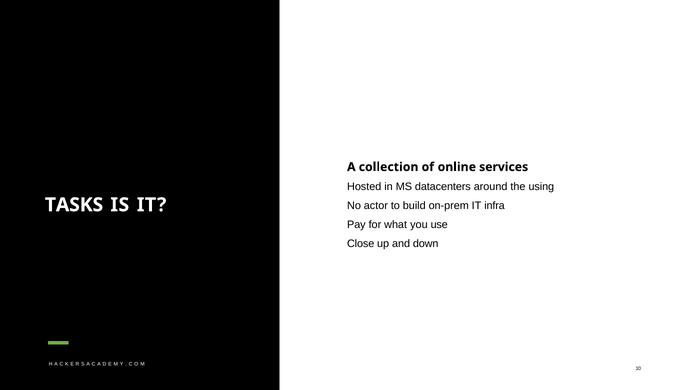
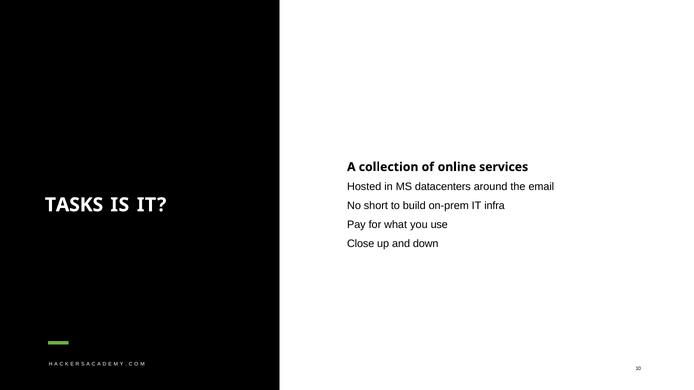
using: using -> email (541, 187)
actor: actor -> short (376, 206)
